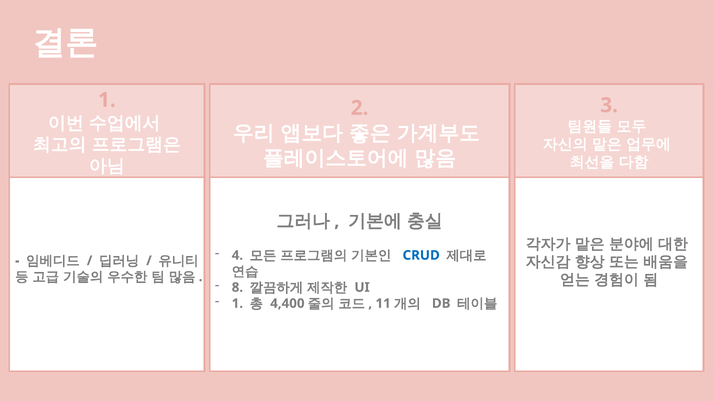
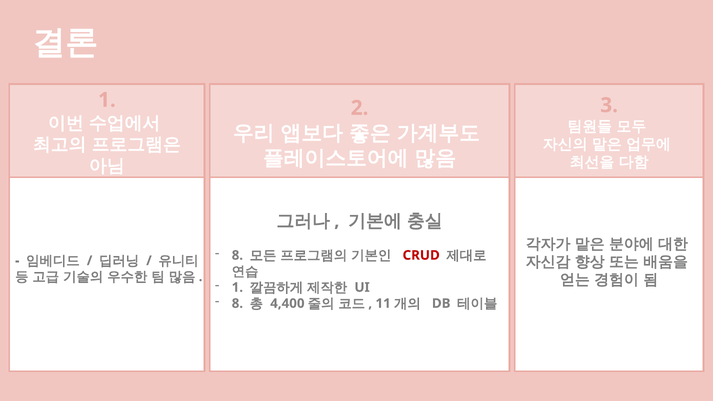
4: 4 -> 8 (237, 255)
CRUD colour: blue -> red (421, 255)
8: 8 -> 1 (237, 287)
1: 1 -> 8 (237, 303)
